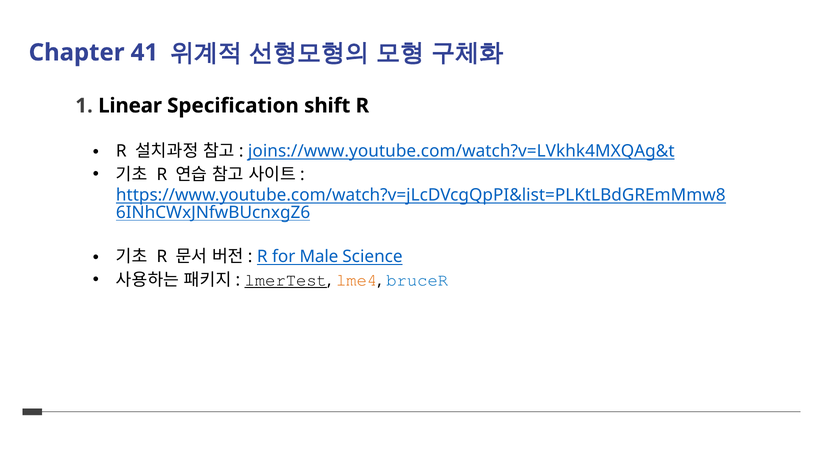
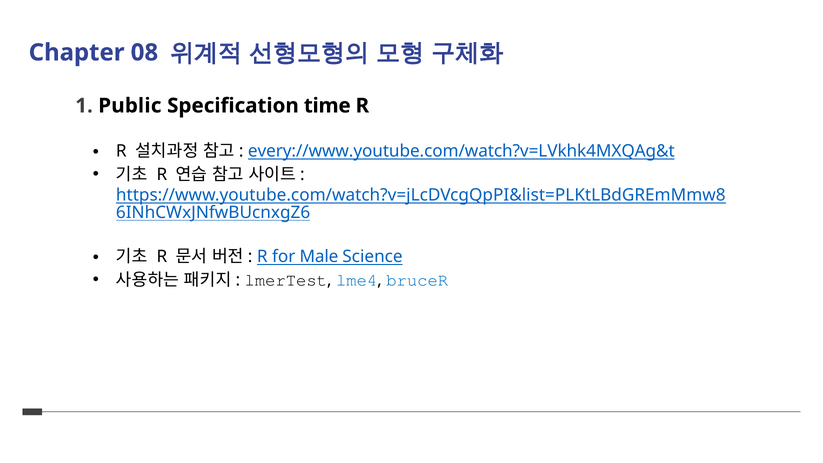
41: 41 -> 08 (144, 53)
Linear: Linear -> Public (130, 106)
shift: shift -> time (327, 106)
joins://www.youtube.com/watch?v=LVkhk4MXQAg&t: joins://www.youtube.com/watch?v=LVkhk4MXQAg&t -> every://www.youtube.com/watch?v=LVkhk4MXQAg&t (461, 151)
lmerTest underline: present -> none (286, 280)
lme4 colour: orange -> blue (357, 280)
